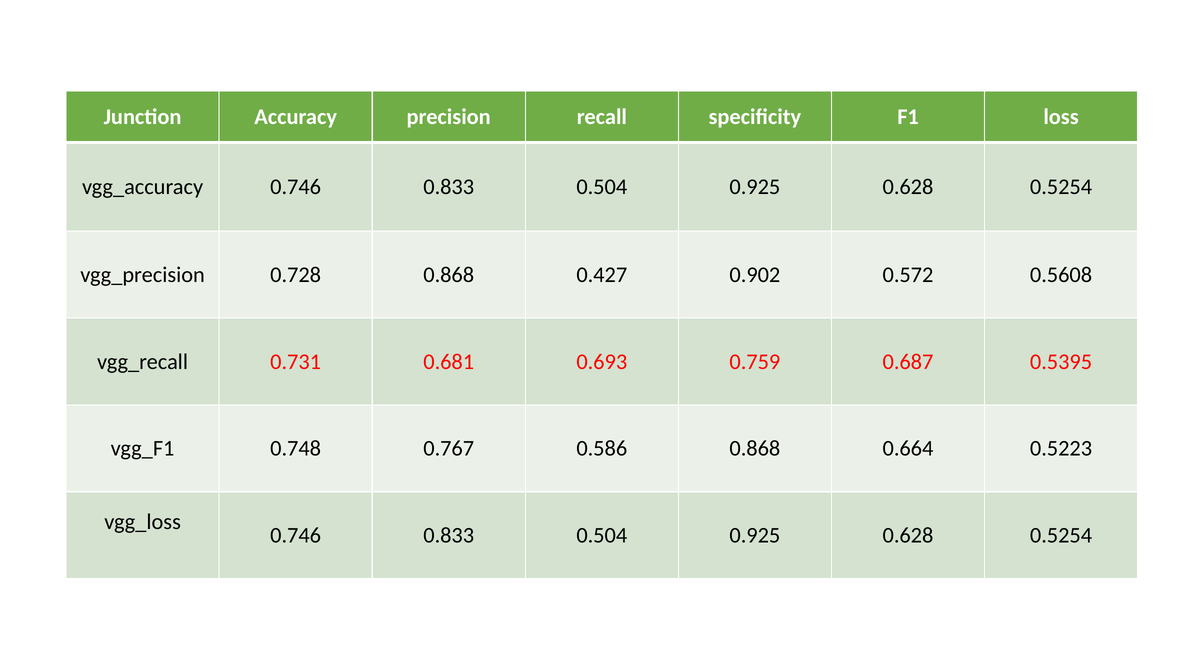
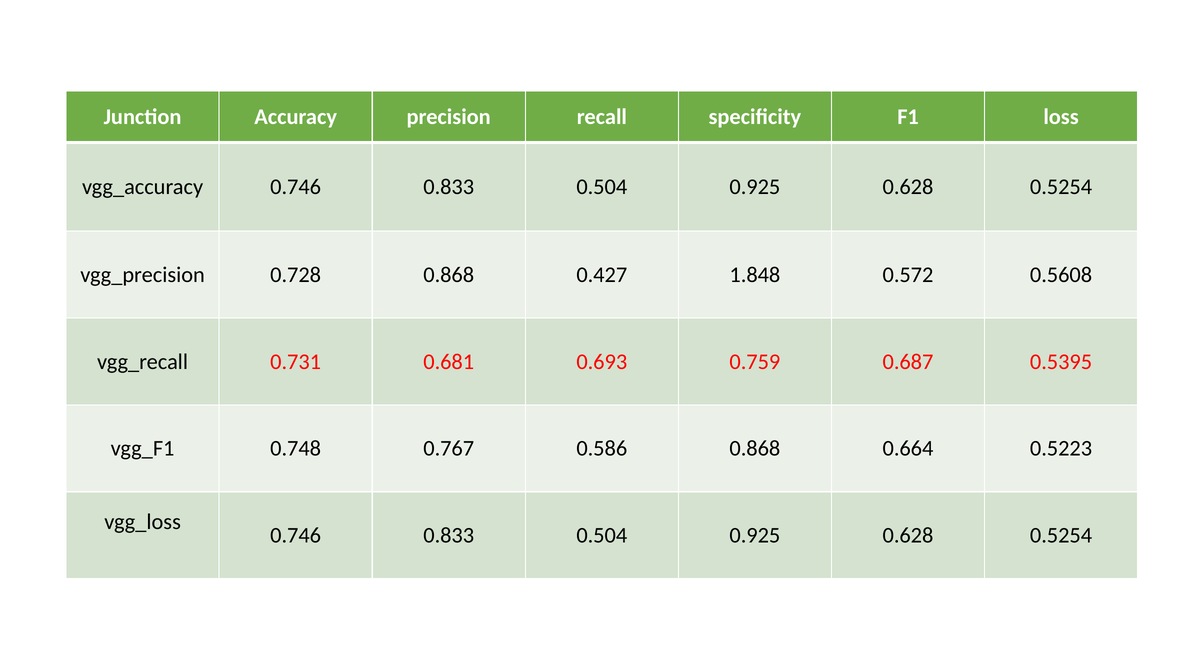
0.902: 0.902 -> 1.848 (755, 275)
